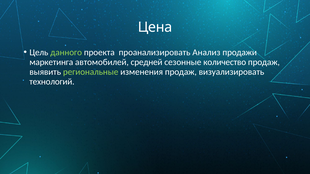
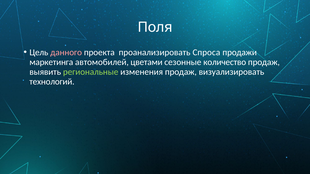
Цена: Цена -> Поля (155, 27)
данного colour: light green -> pink (66, 52)
Анализ: Анализ -> Спроса (206, 52)
средней: средней -> цветами (147, 62)
